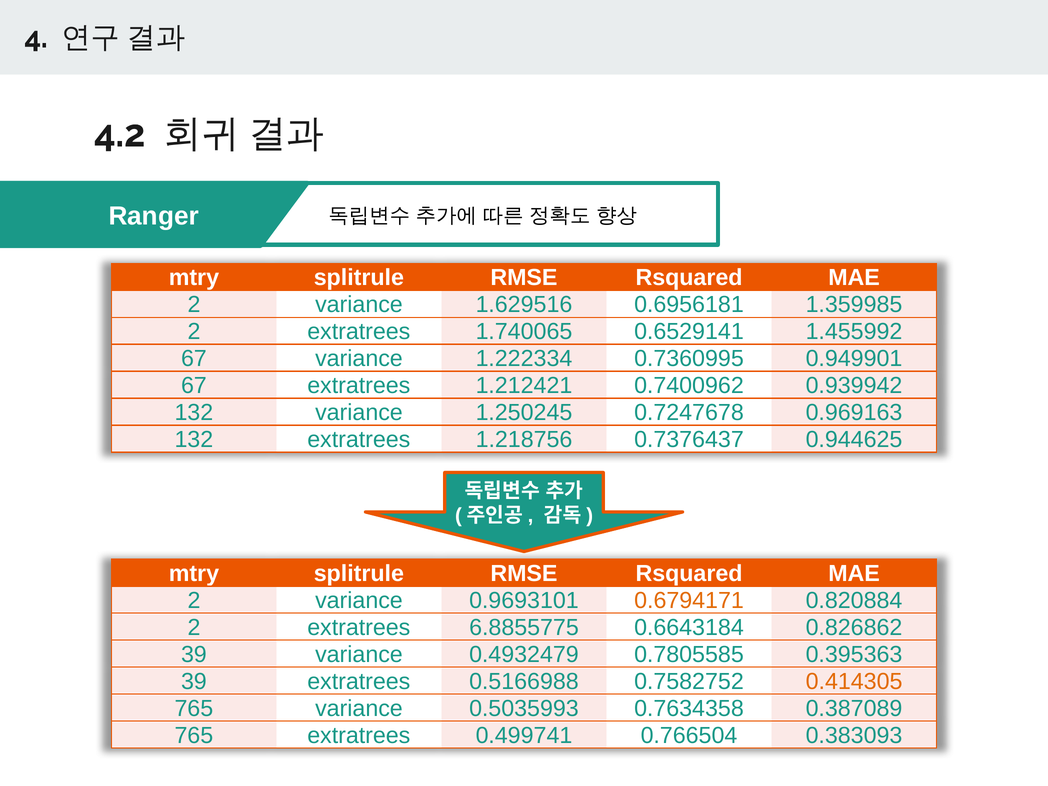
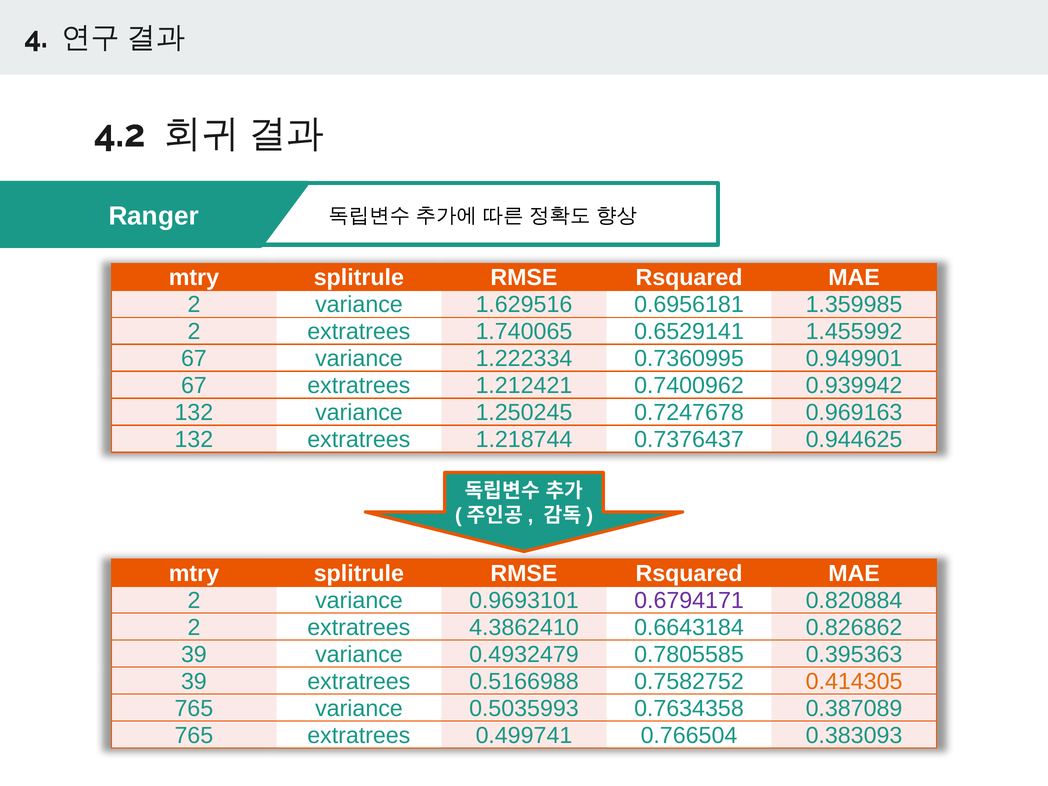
1.218756: 1.218756 -> 1.218744 (524, 440)
0.6794171 colour: orange -> purple (689, 600)
6.8855775: 6.8855775 -> 4.3862410 (524, 627)
